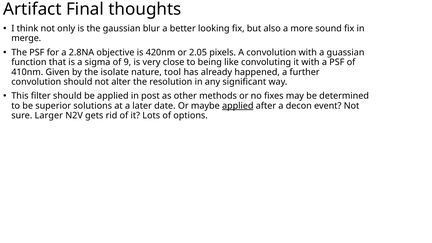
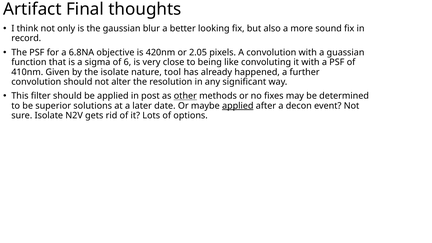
merge: merge -> record (26, 38)
2.8NA: 2.8NA -> 6.8NA (81, 53)
9: 9 -> 6 (127, 62)
other underline: none -> present (185, 96)
sure Larger: Larger -> Isolate (49, 115)
